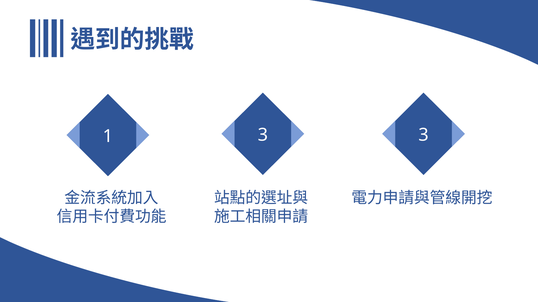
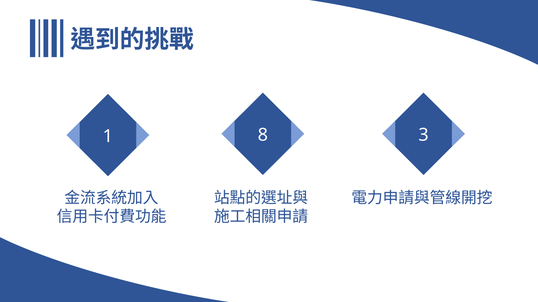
1 3: 3 -> 8 (263, 135)
